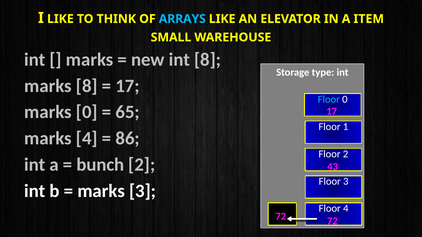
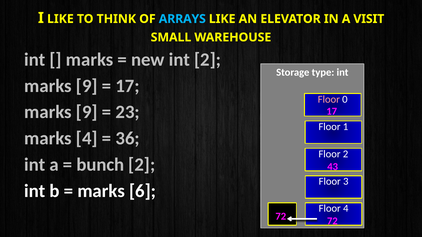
ITEM: ITEM -> VISIT (369, 19)
int 8: 8 -> 2 (208, 60)
8: 8 -> 9 (87, 86)
Floor colour: light blue -> pink (329, 99)
0: 0 -> 9 (87, 112)
65: 65 -> 23 (128, 112)
86: 86 -> 36 (128, 139)
marks 3: 3 -> 6 (143, 191)
